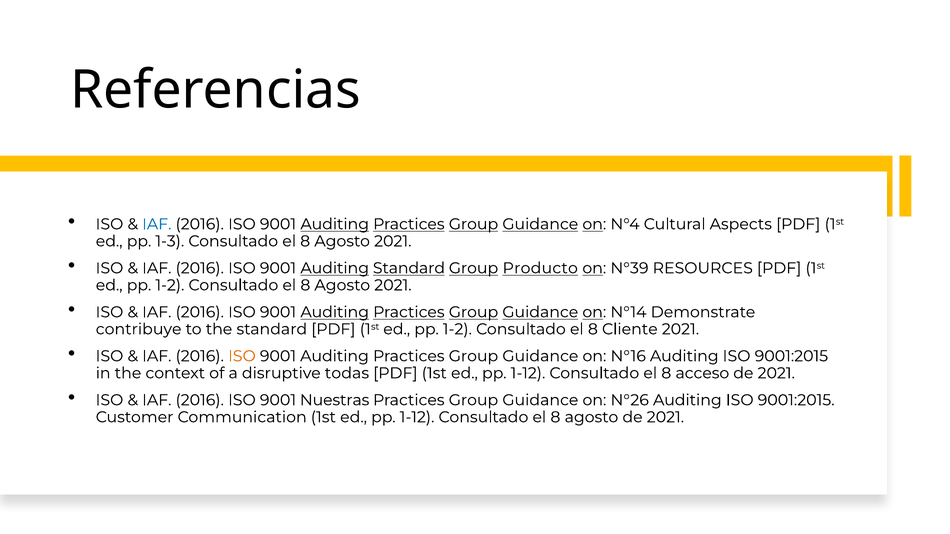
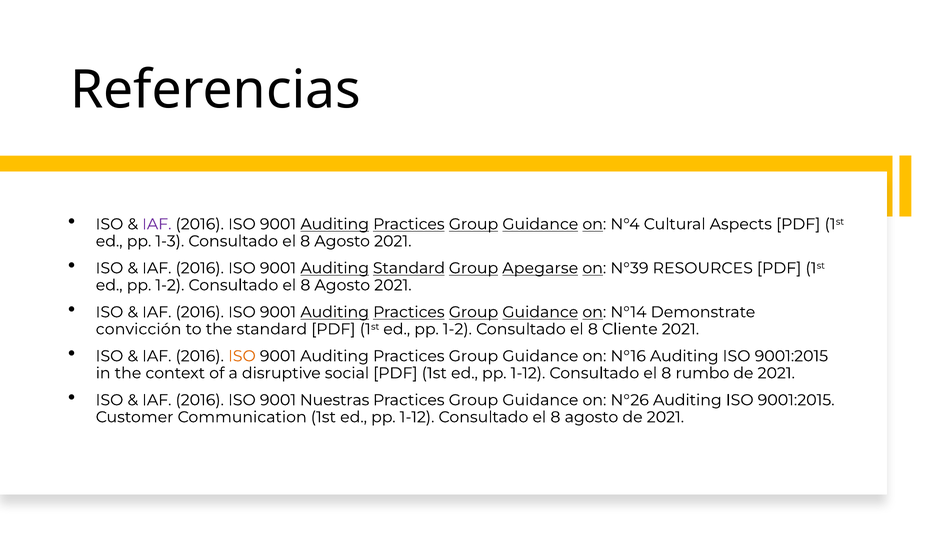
IAF colour: blue -> purple (157, 224)
Producto: Producto -> Apegarse (540, 268)
contribuye: contribuye -> convicción (139, 329)
todas: todas -> social (347, 373)
acceso: acceso -> rumbo (702, 373)
